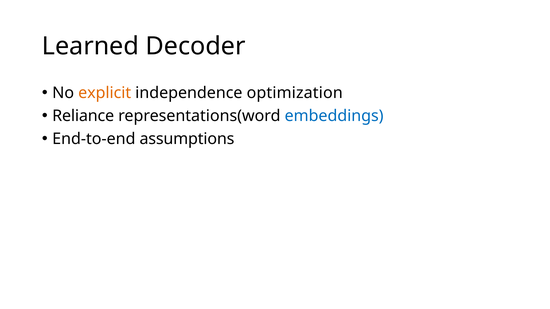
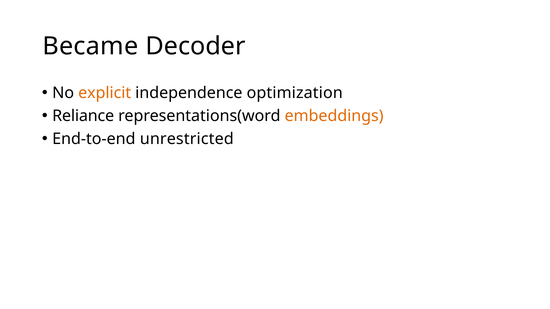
Learned: Learned -> Became (90, 46)
embeddings colour: blue -> orange (334, 116)
assumptions: assumptions -> unrestricted (187, 139)
